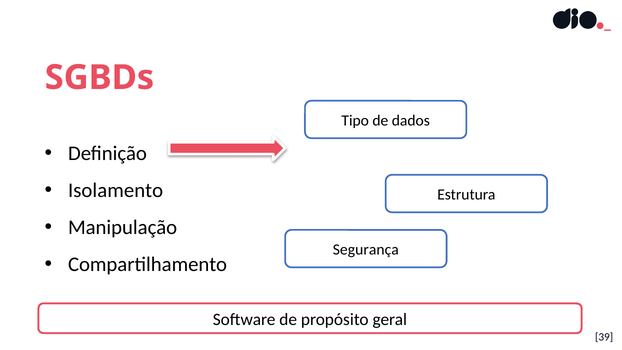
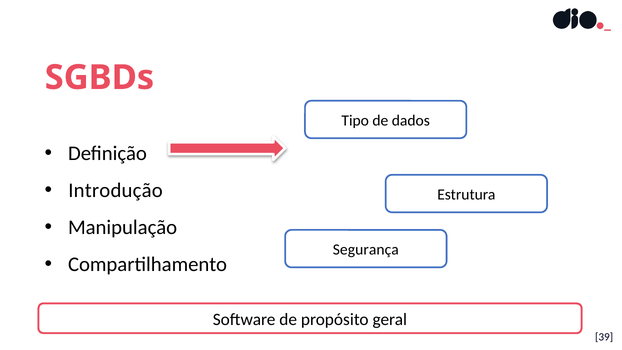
Isolamento: Isolamento -> Introdução (116, 190)
